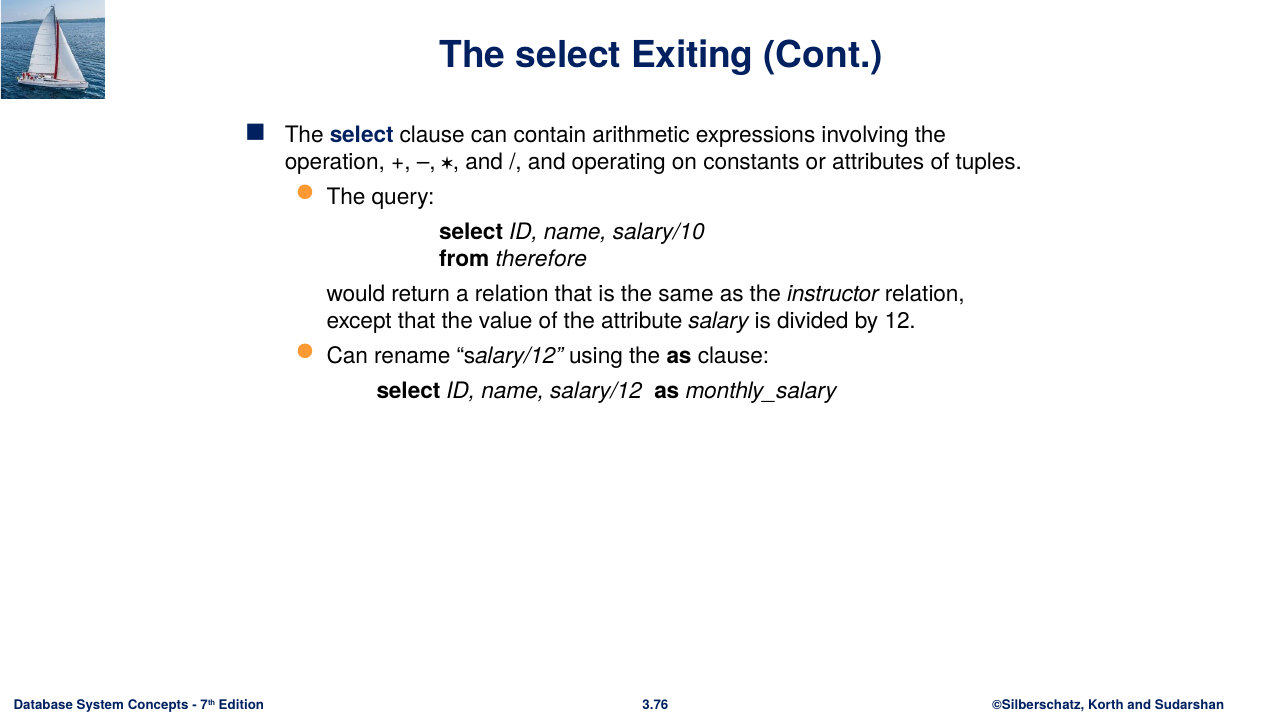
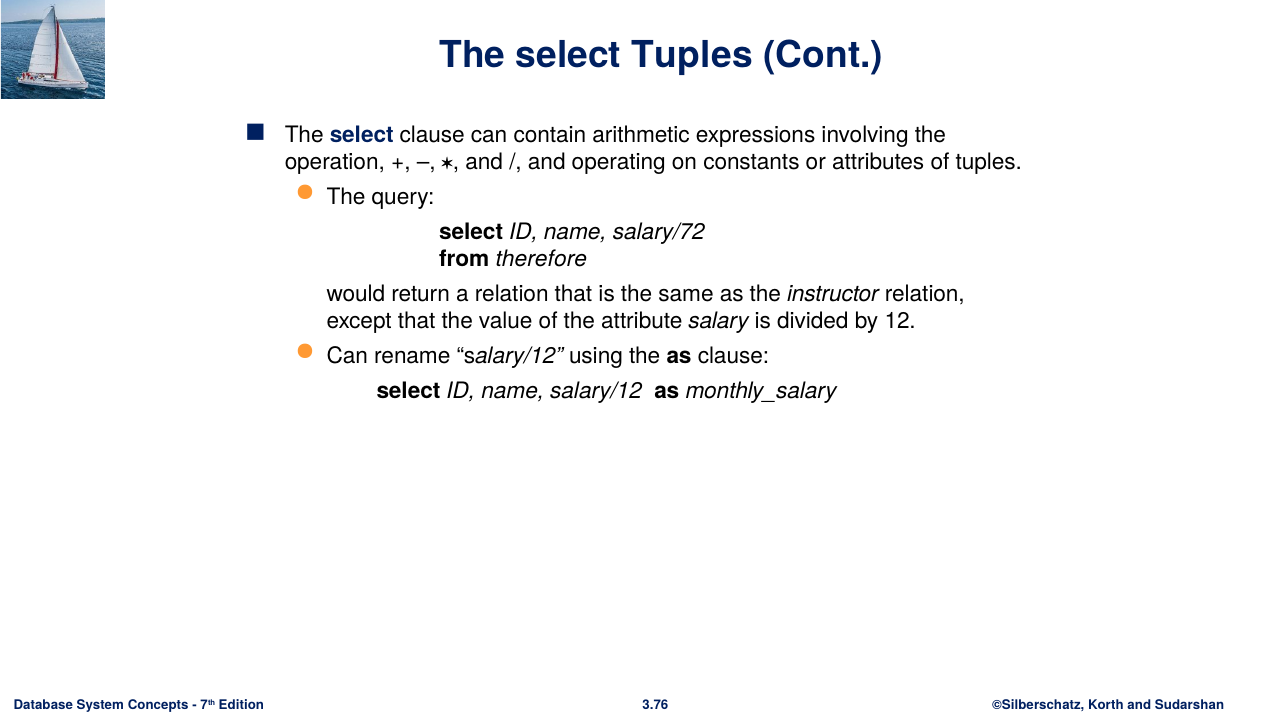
select Exiting: Exiting -> Tuples (692, 55)
salary/10: salary/10 -> salary/72 (659, 232)
